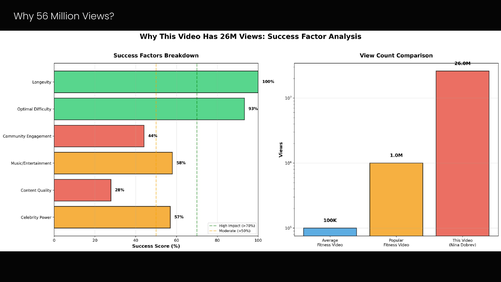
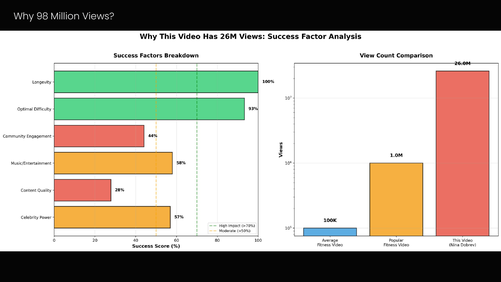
56: 56 -> 98 (42, 16)
